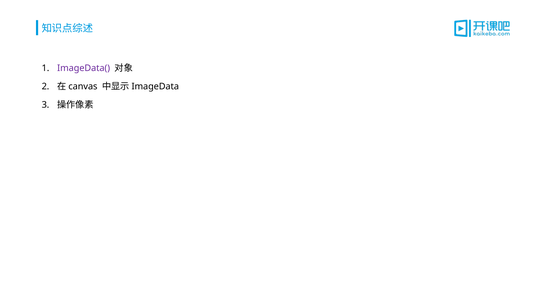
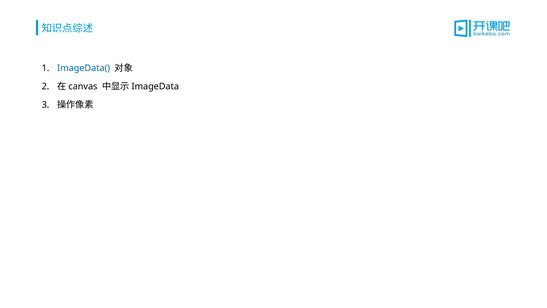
ImageData( colour: purple -> blue (84, 68)
